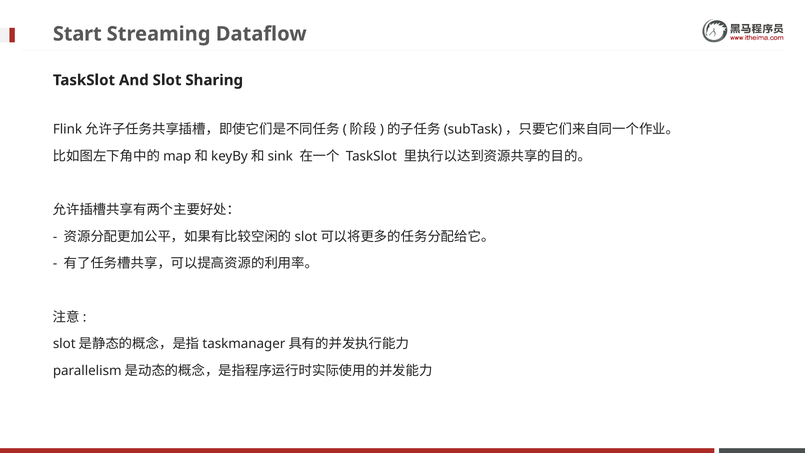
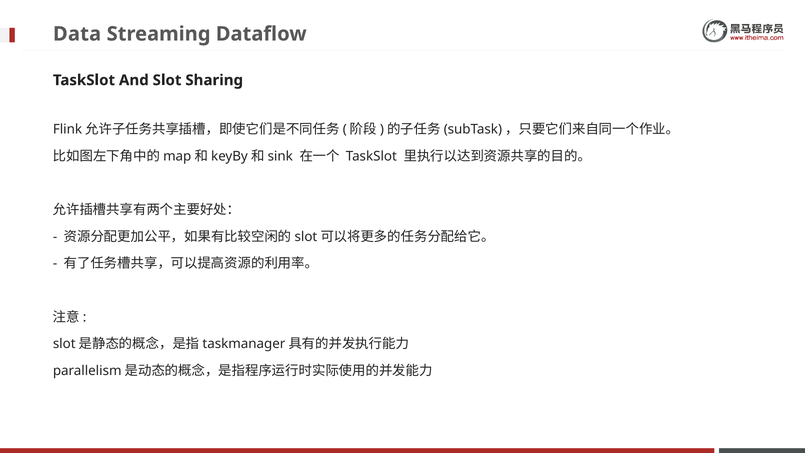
Start: Start -> Data (77, 34)
